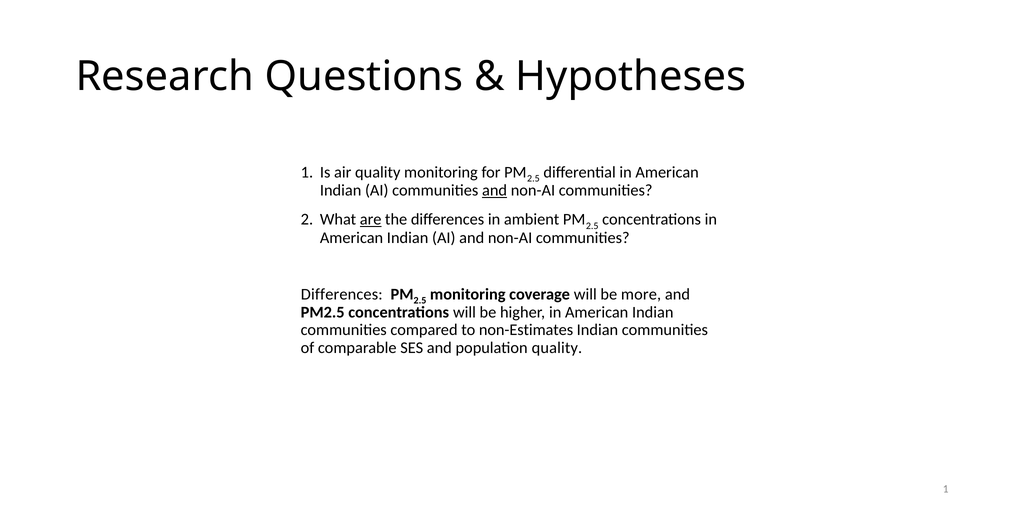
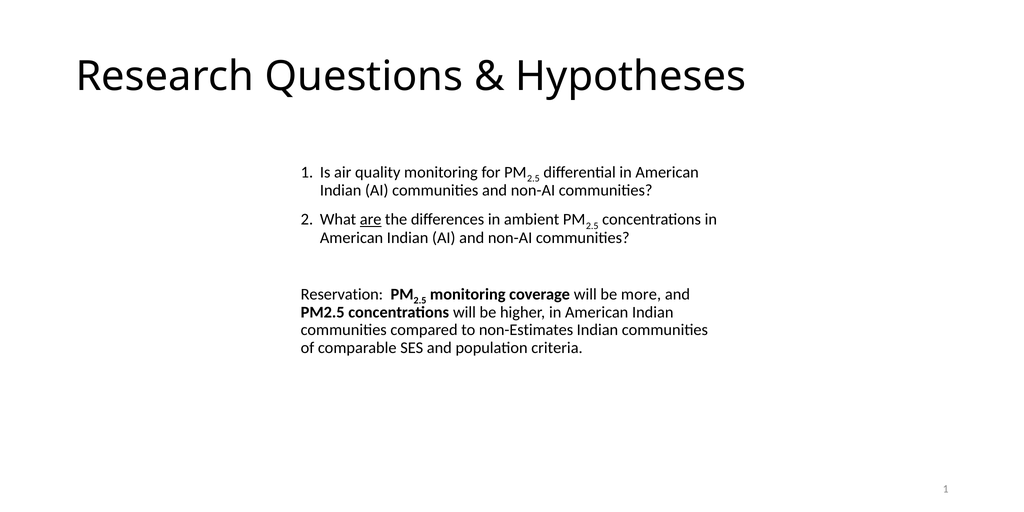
and underline: present -> none (495, 190)
Differences: Differences -> Reservation (342, 294)
population quality: quality -> criteria (557, 348)
